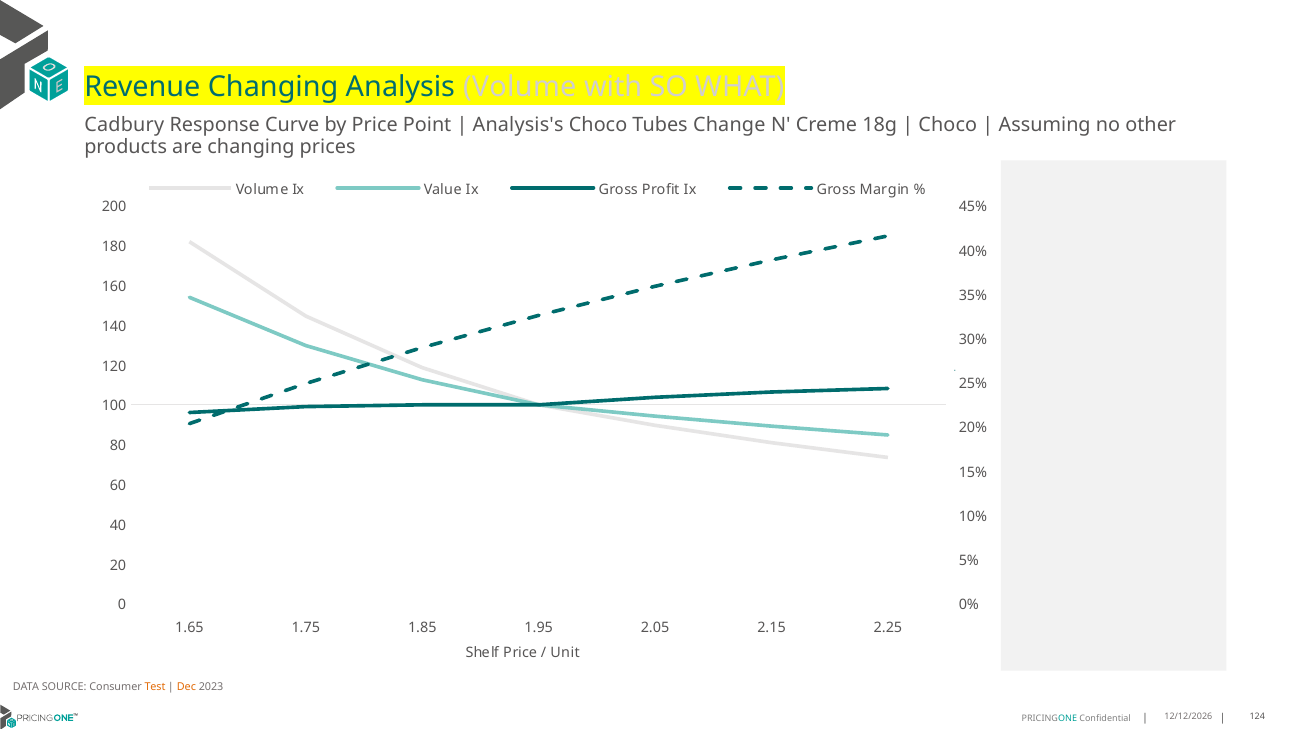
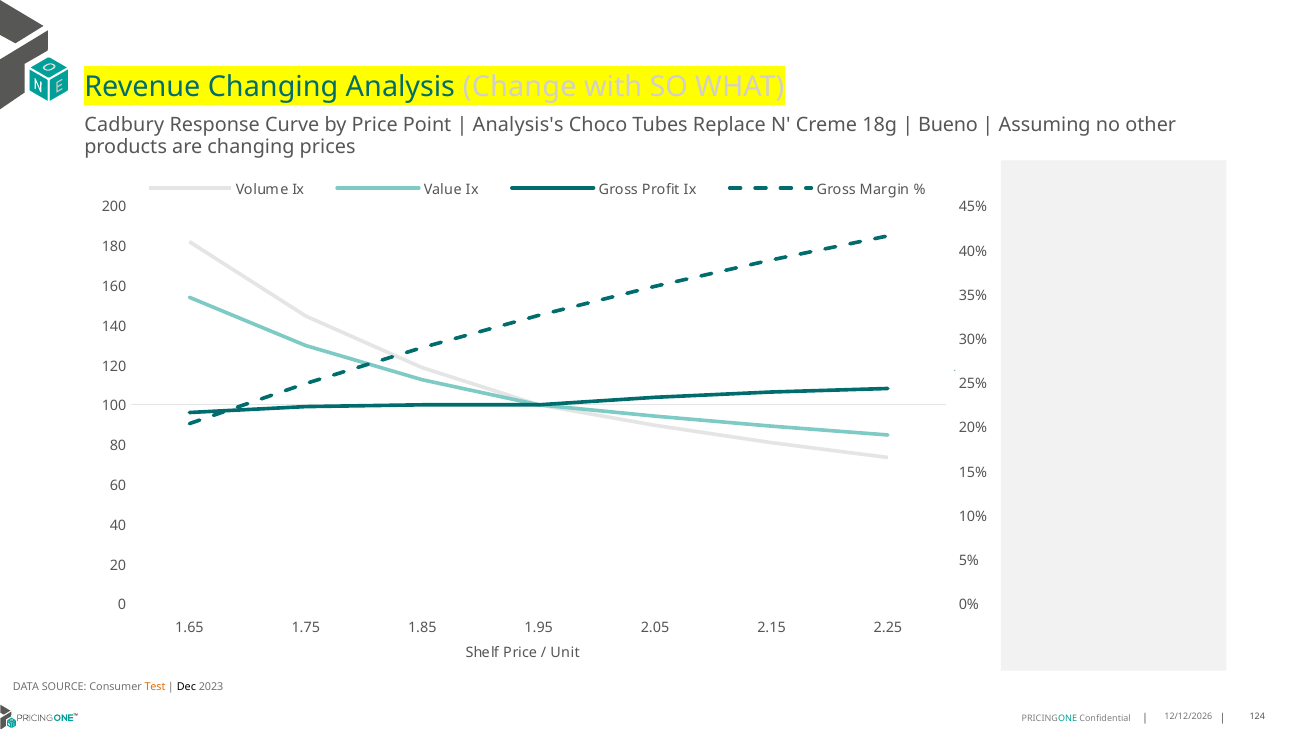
Analysis Volume: Volume -> Change (520, 87)
Change: Change -> Replace (729, 126)
Choco: Choco -> Bueno (948, 126)
Dec colour: orange -> black (186, 687)
